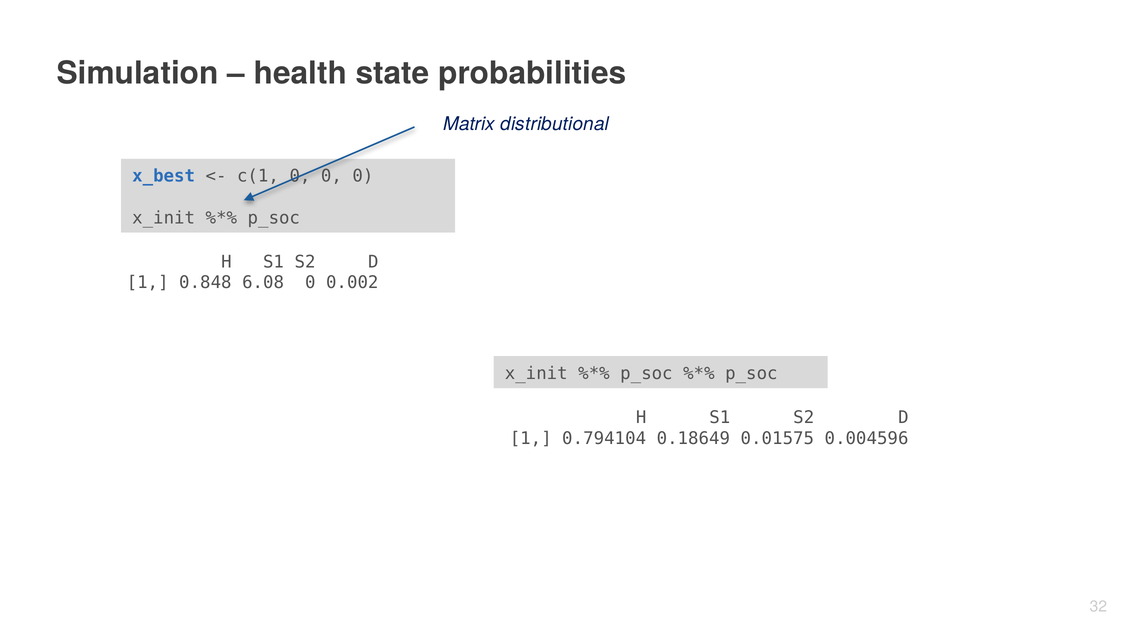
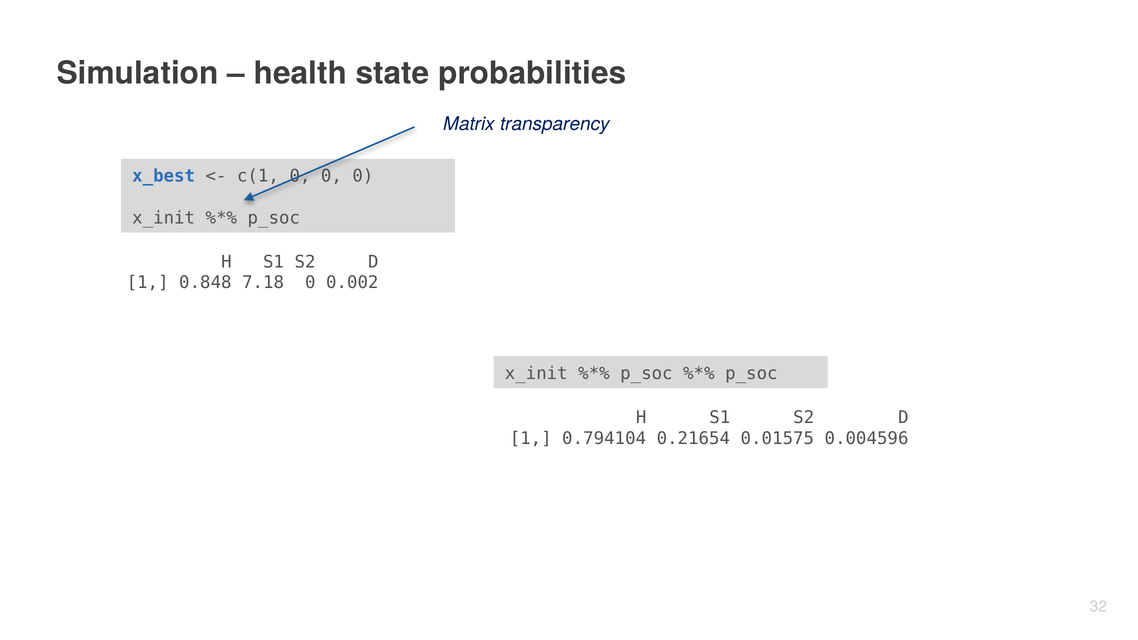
distributional: distributional -> transparency (555, 124)
6.08: 6.08 -> 7.18 (263, 283)
0.18649: 0.18649 -> 0.21654 (693, 439)
